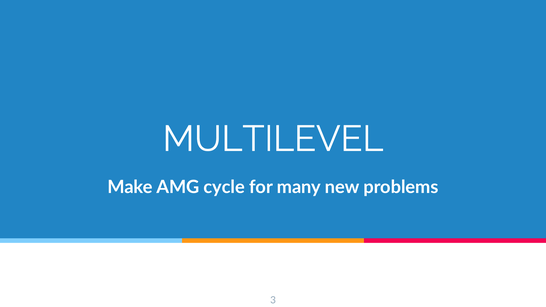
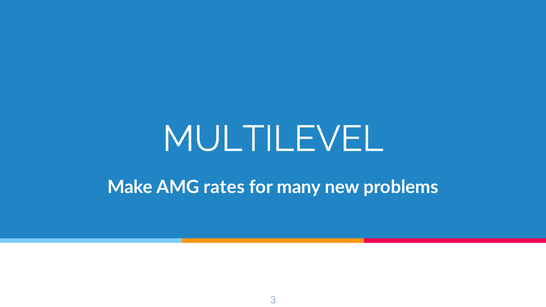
cycle: cycle -> rates (224, 187)
